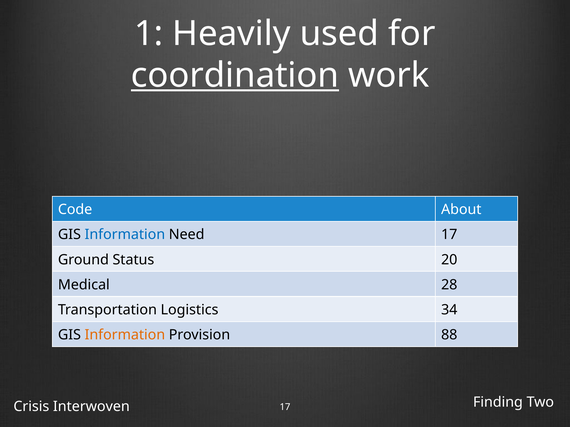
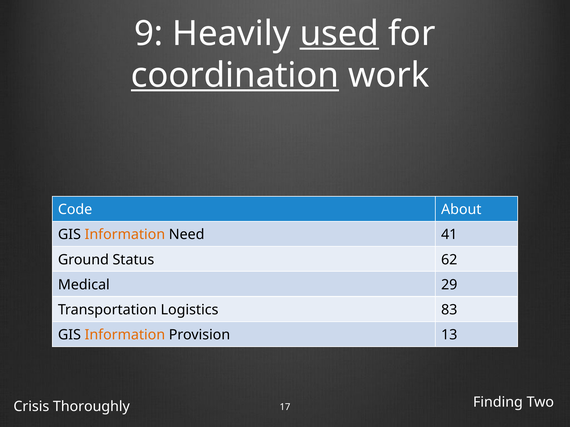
1: 1 -> 9 (149, 34)
used underline: none -> present (339, 34)
Information colour: blue -> orange (125, 235)
Need 17: 17 -> 41 (449, 235)
20: 20 -> 62 (449, 260)
28: 28 -> 29 (449, 285)
34: 34 -> 83 (449, 310)
88: 88 -> 13 (449, 335)
Interwoven: Interwoven -> Thoroughly (91, 407)
